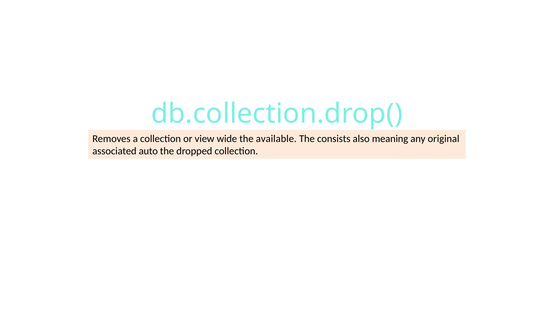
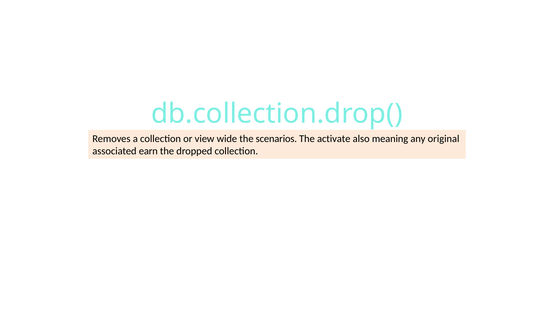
available: available -> scenarios (276, 139)
consists: consists -> activate (334, 139)
auto: auto -> earn (148, 152)
